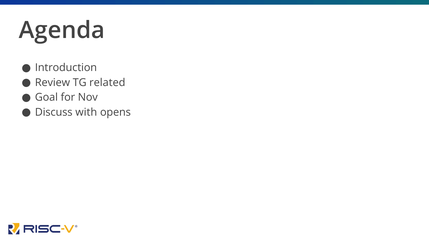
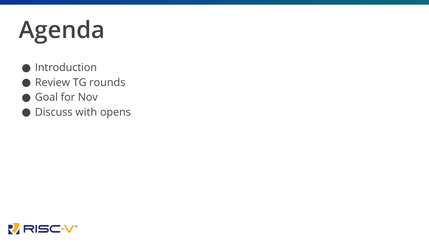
related: related -> rounds (107, 82)
